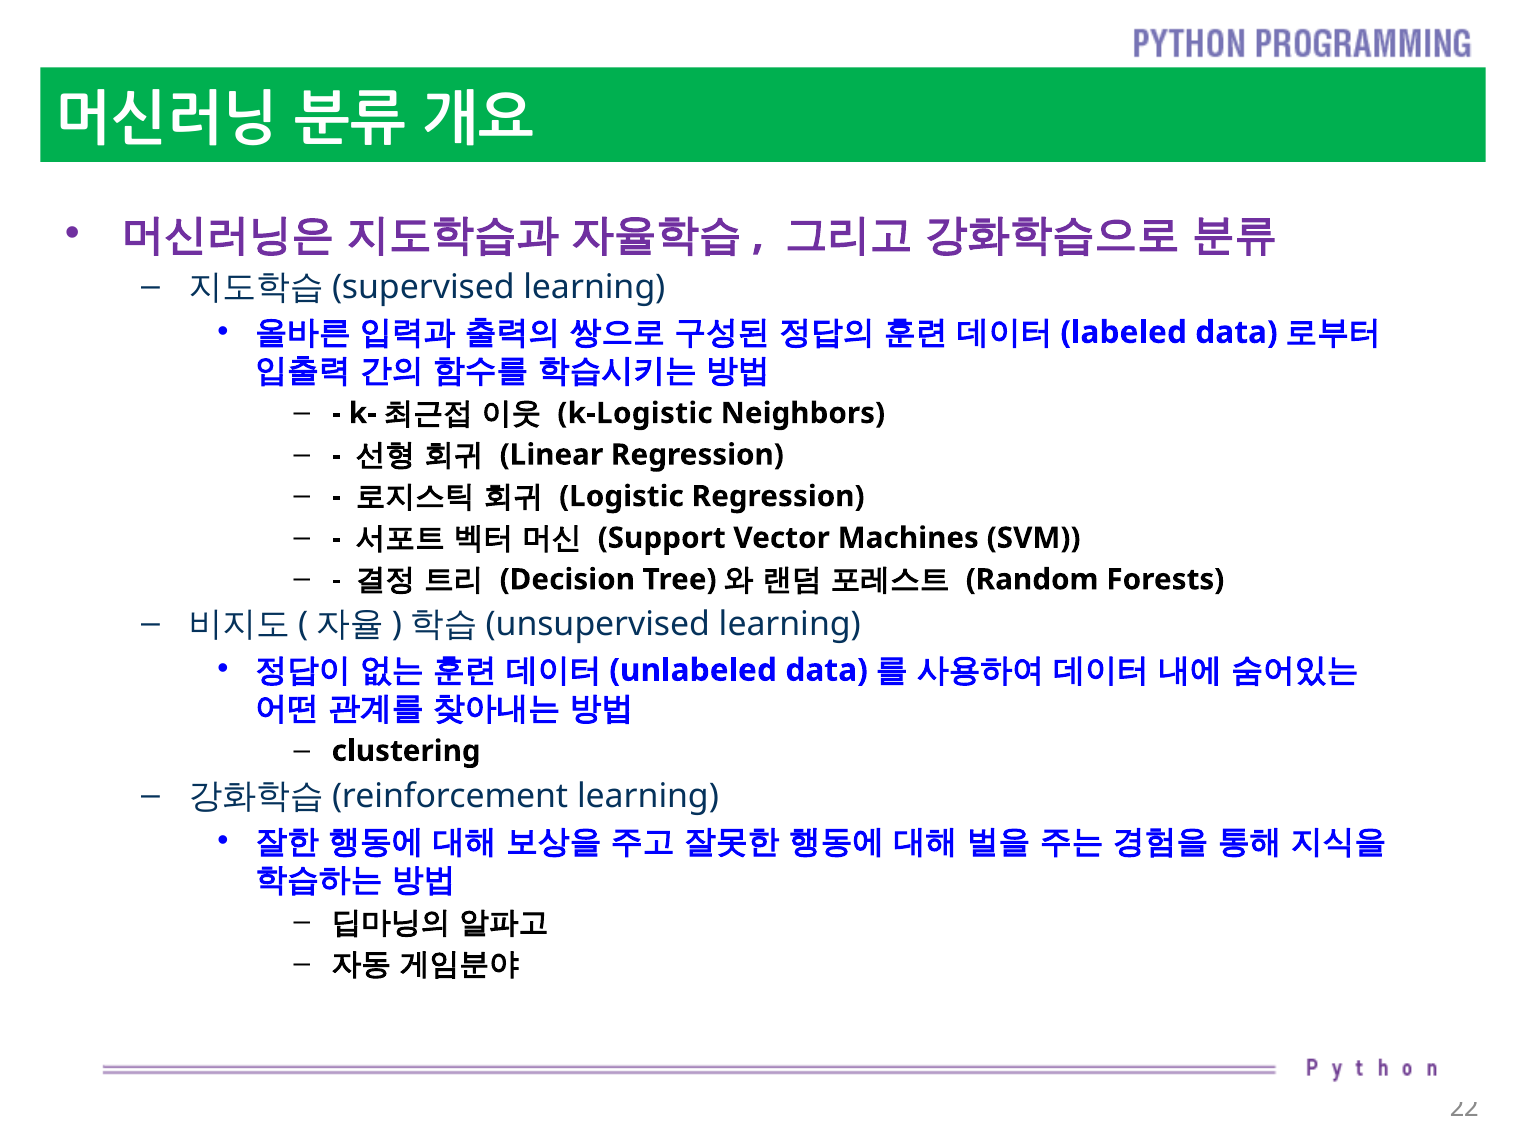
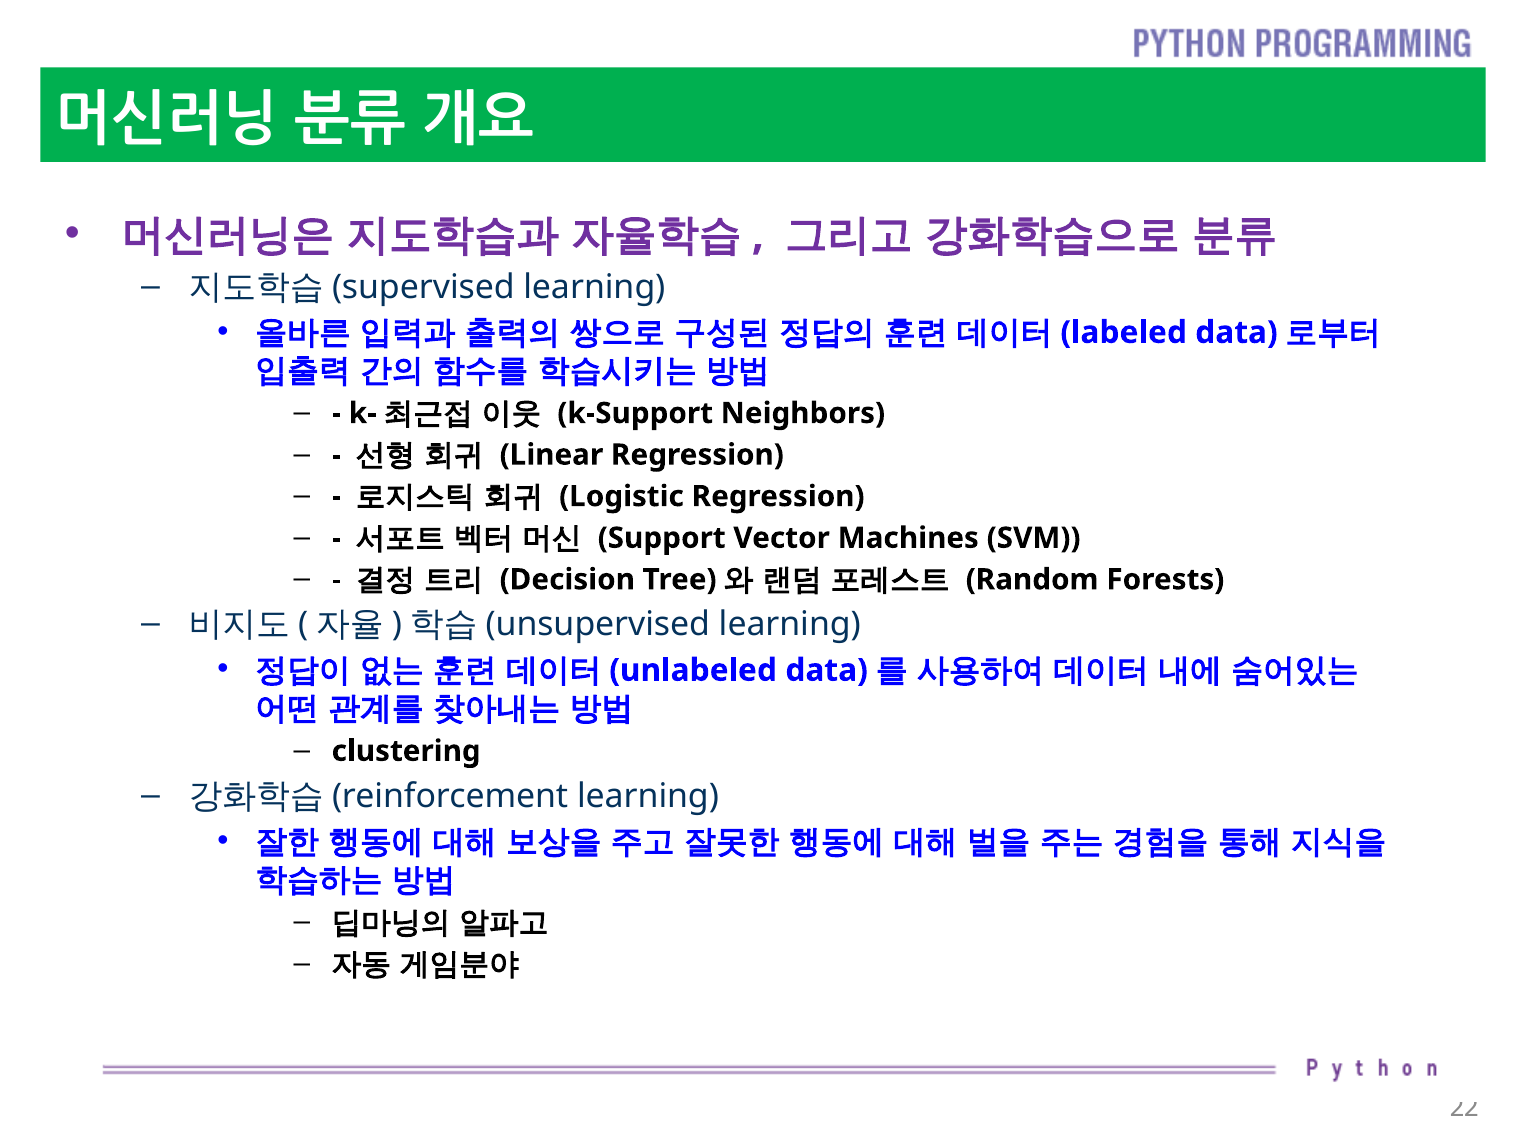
k-Logistic: k-Logistic -> k-Support (635, 414)
